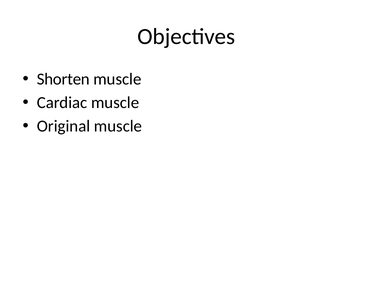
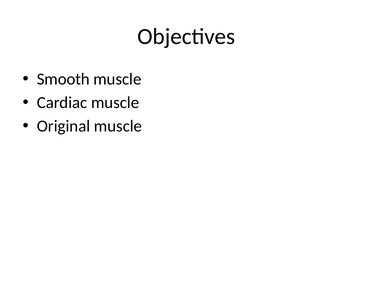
Shorten: Shorten -> Smooth (63, 79)
